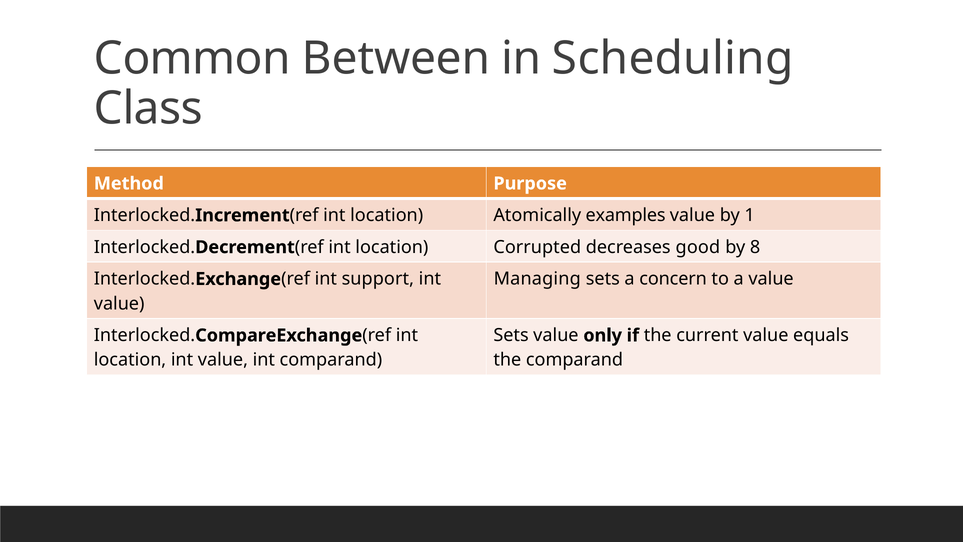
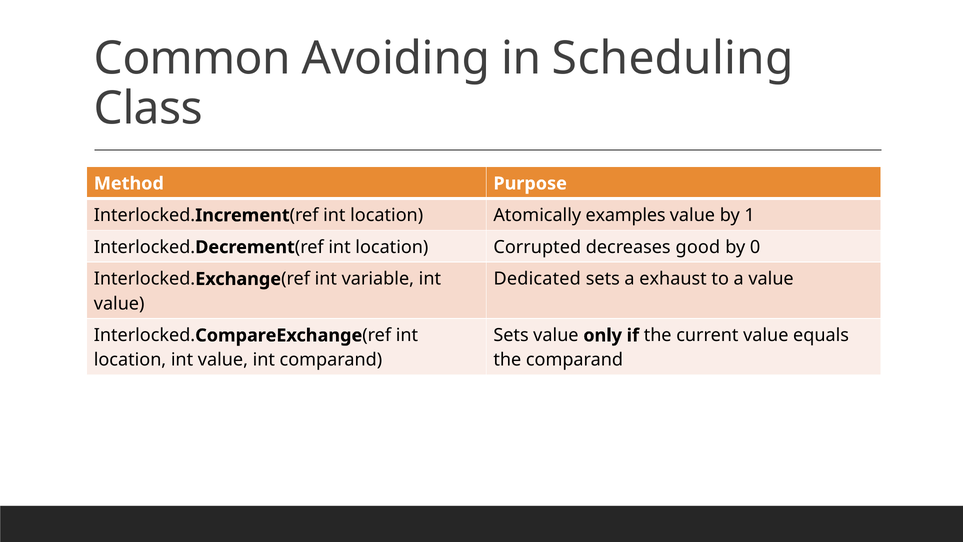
Between: Between -> Avoiding (396, 59)
8: 8 -> 0 (755, 247)
support: support -> variable (378, 279)
Managing: Managing -> Dedicated (537, 279)
concern: concern -> exhaust (673, 279)
